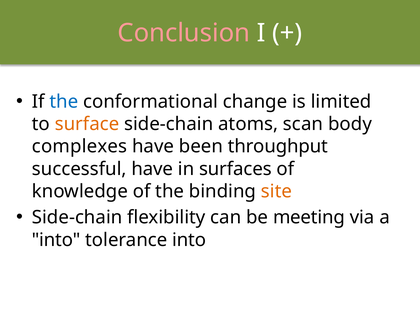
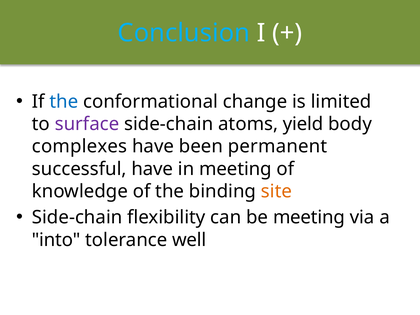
Conclusion colour: pink -> light blue (184, 33)
surface colour: orange -> purple (87, 124)
scan: scan -> yield (303, 124)
throughput: throughput -> permanent (278, 146)
in surfaces: surfaces -> meeting (235, 169)
tolerance into: into -> well (189, 240)
